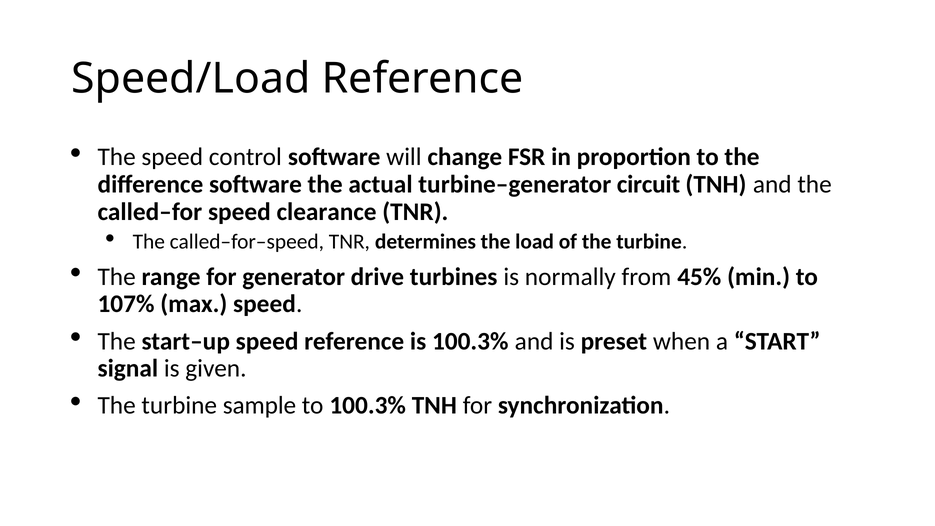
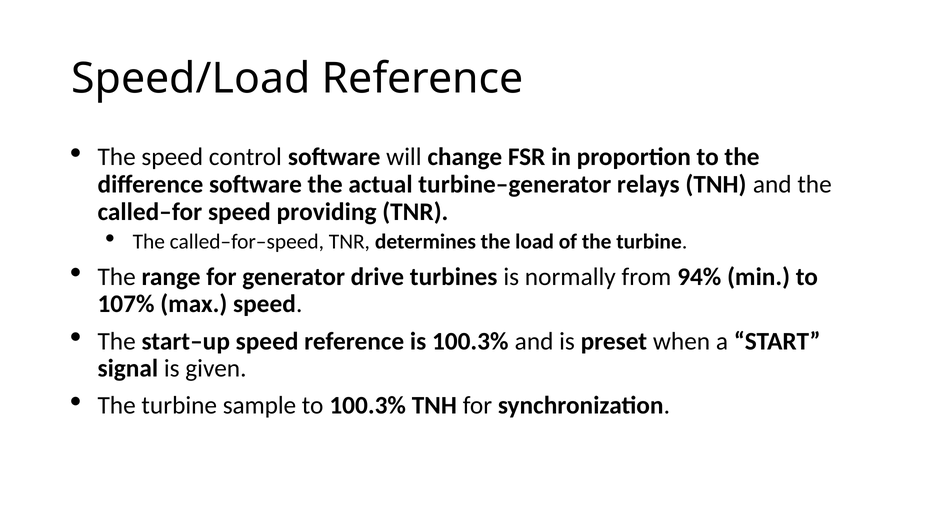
circuit: circuit -> relays (648, 184)
clearance: clearance -> providing (327, 212)
45%: 45% -> 94% (699, 277)
